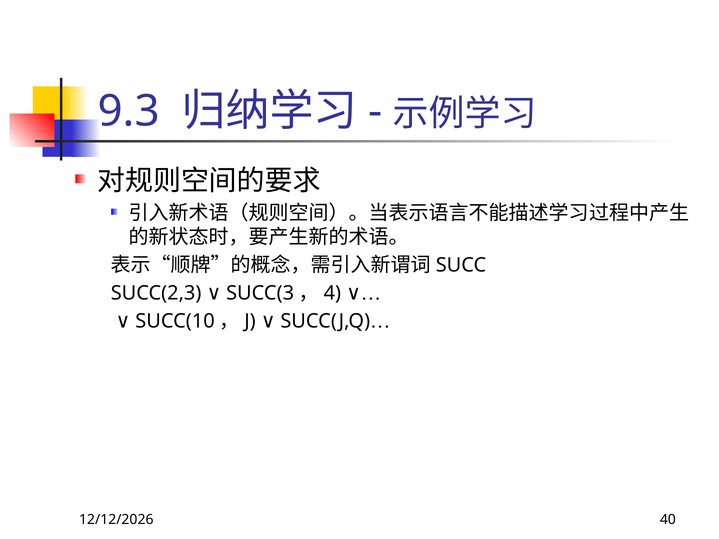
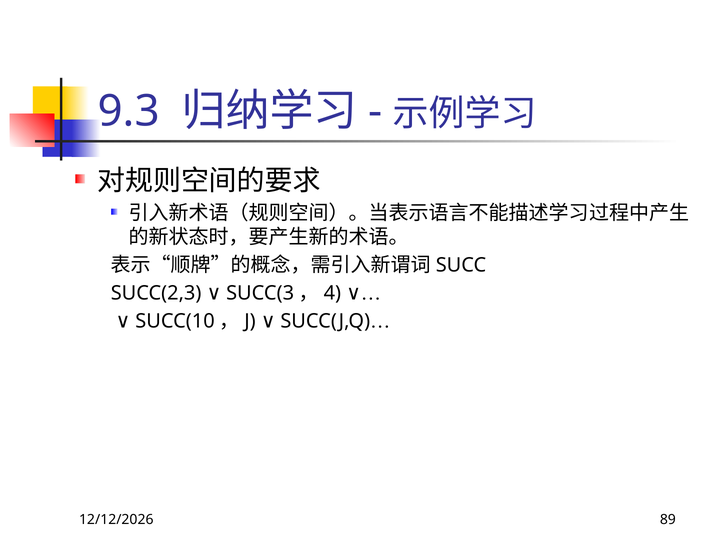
40: 40 -> 89 (668, 520)
